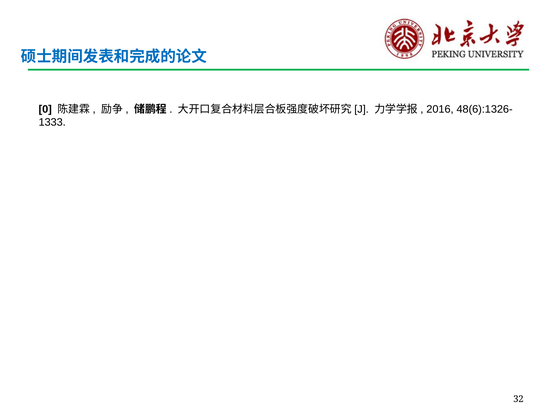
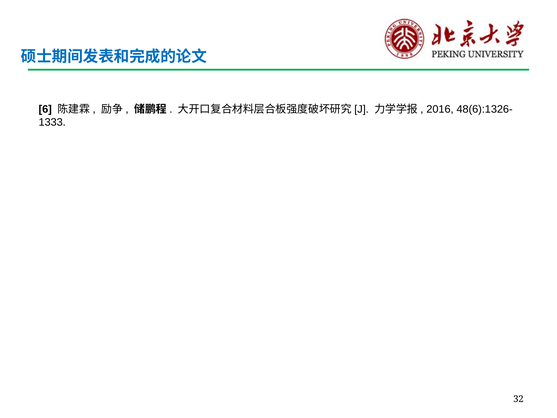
0: 0 -> 6 (45, 109)
